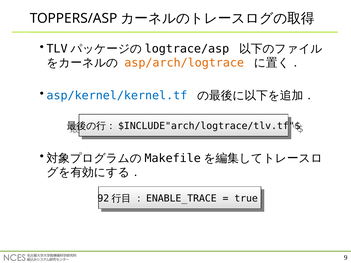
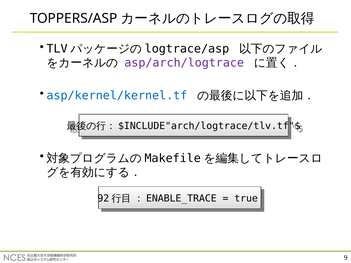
asp/arch/logtrace colour: orange -> purple (184, 63)
